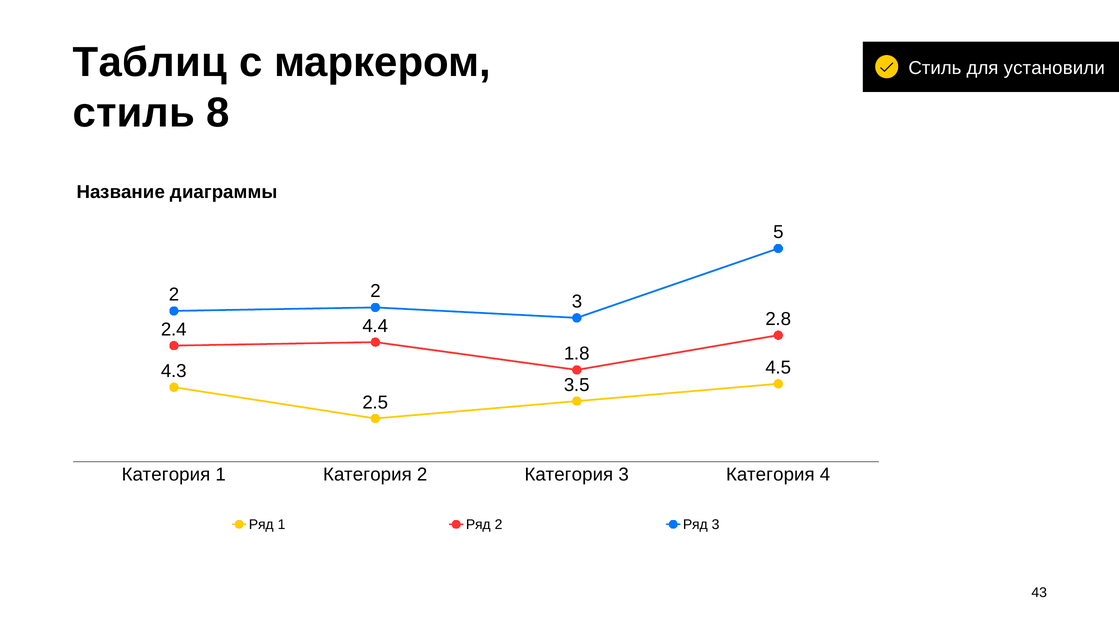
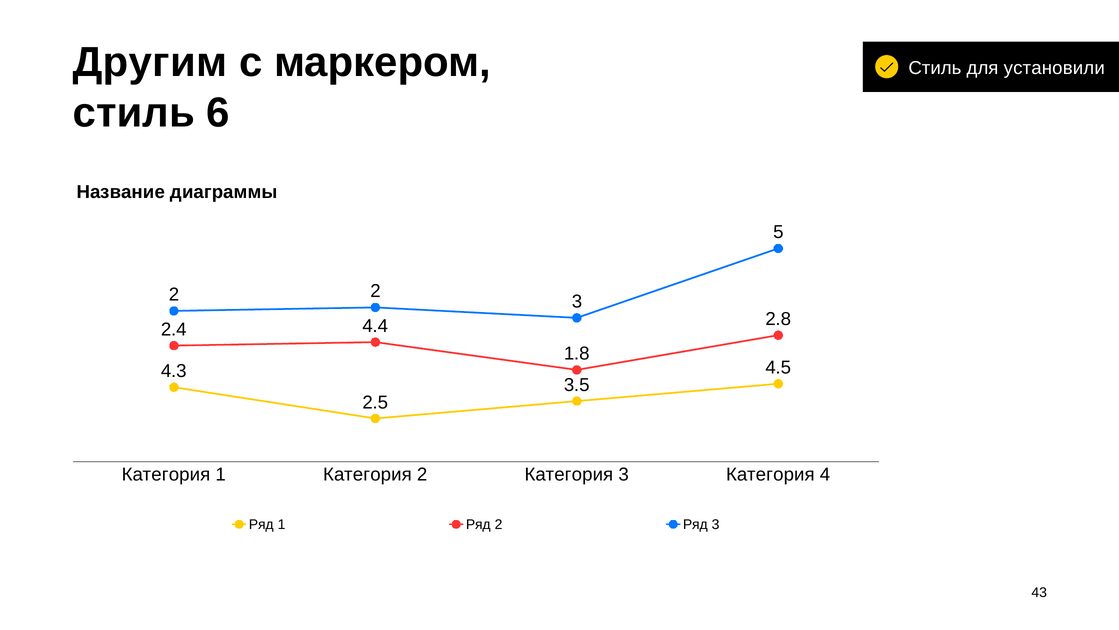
Таблиц: Таблиц -> Другим (150, 62)
8: 8 -> 6 (218, 113)
